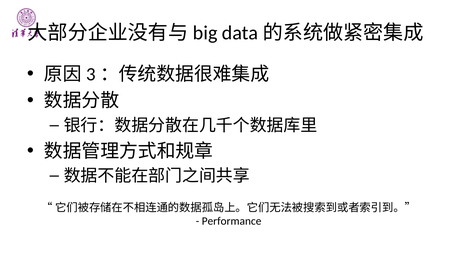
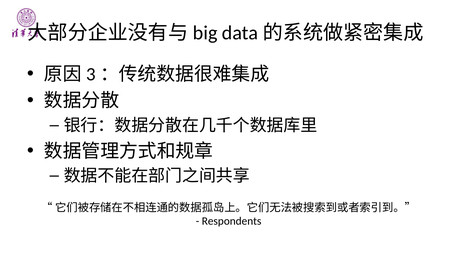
Performance: Performance -> Respondents (232, 221)
